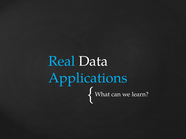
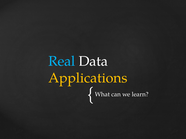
Applications colour: light blue -> yellow (88, 78)
